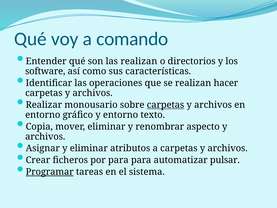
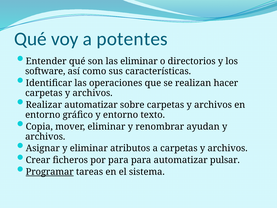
comando: comando -> potentes (132, 39)
las realizan: realizan -> eliminar (139, 61)
Realizar monousario: monousario -> automatizar (91, 105)
carpetas underline: present -> none (165, 105)
aspecto: aspecto -> ayudan (203, 126)
